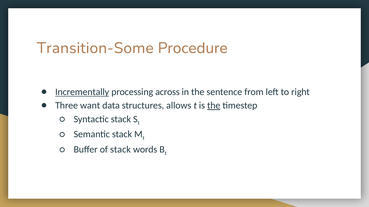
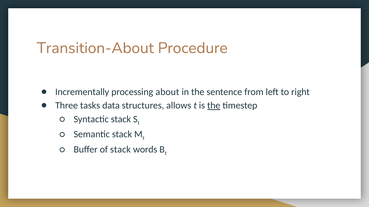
Transition-Some: Transition-Some -> Transition-About (95, 48)
Incrementally underline: present -> none (82, 92)
across: across -> about (167, 92)
want: want -> tasks (90, 106)
